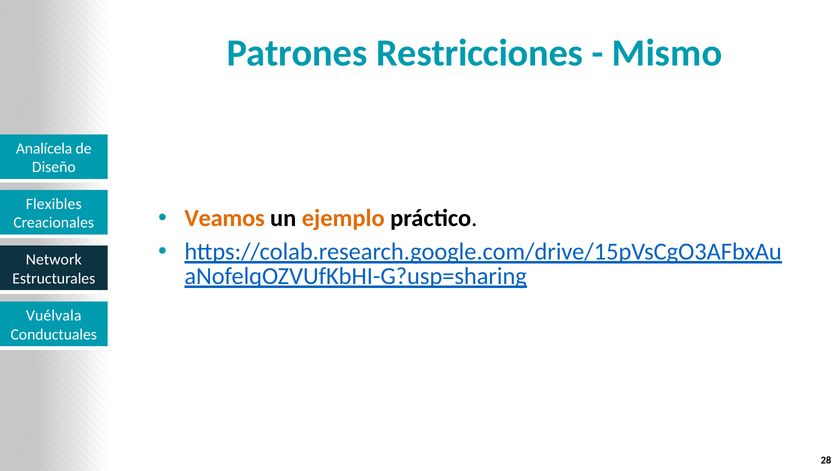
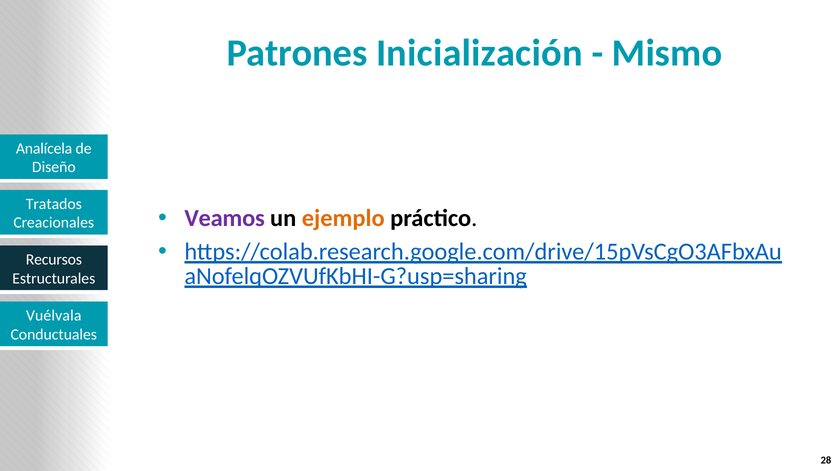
Restricciones: Restricciones -> Inicialización (479, 53)
Flexibles: Flexibles -> Tratados (54, 204)
Veamos colour: orange -> purple (225, 219)
Network: Network -> Recursos (54, 260)
